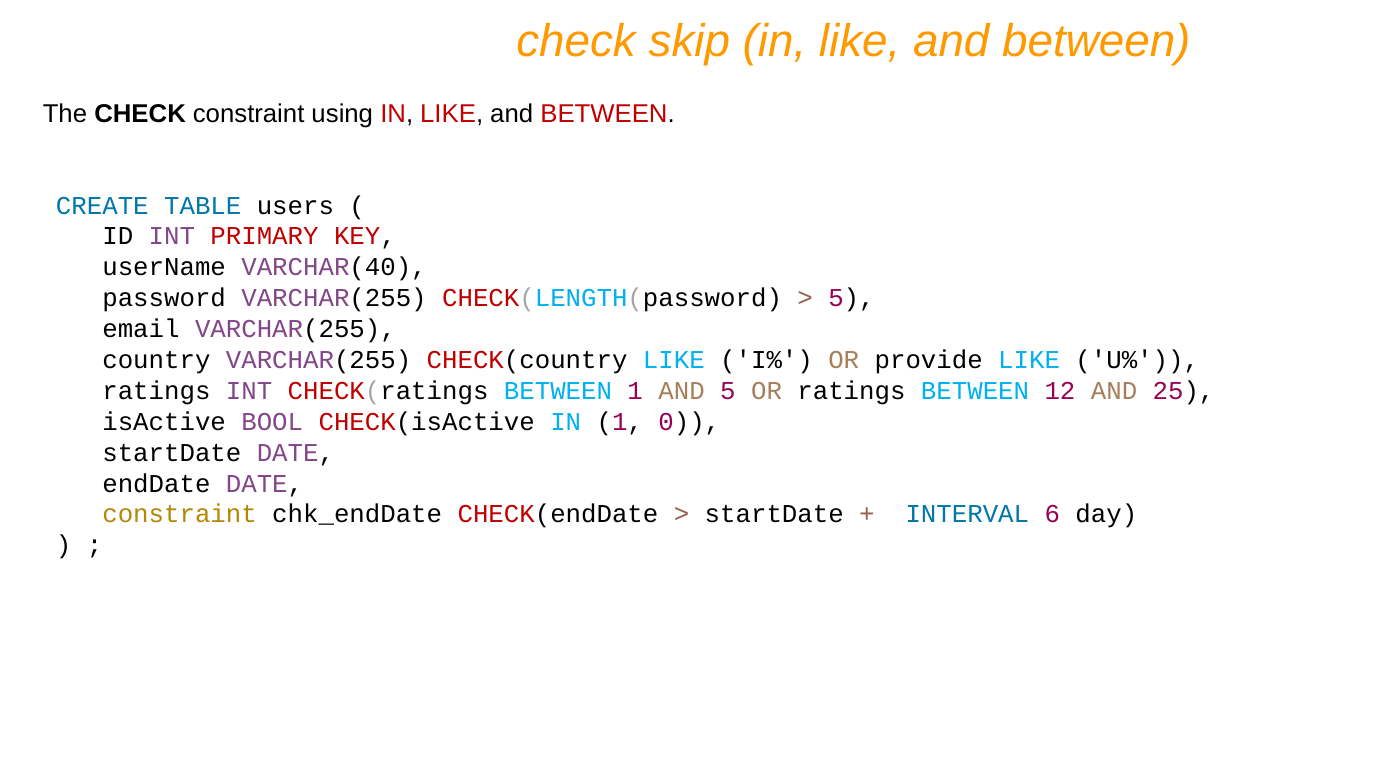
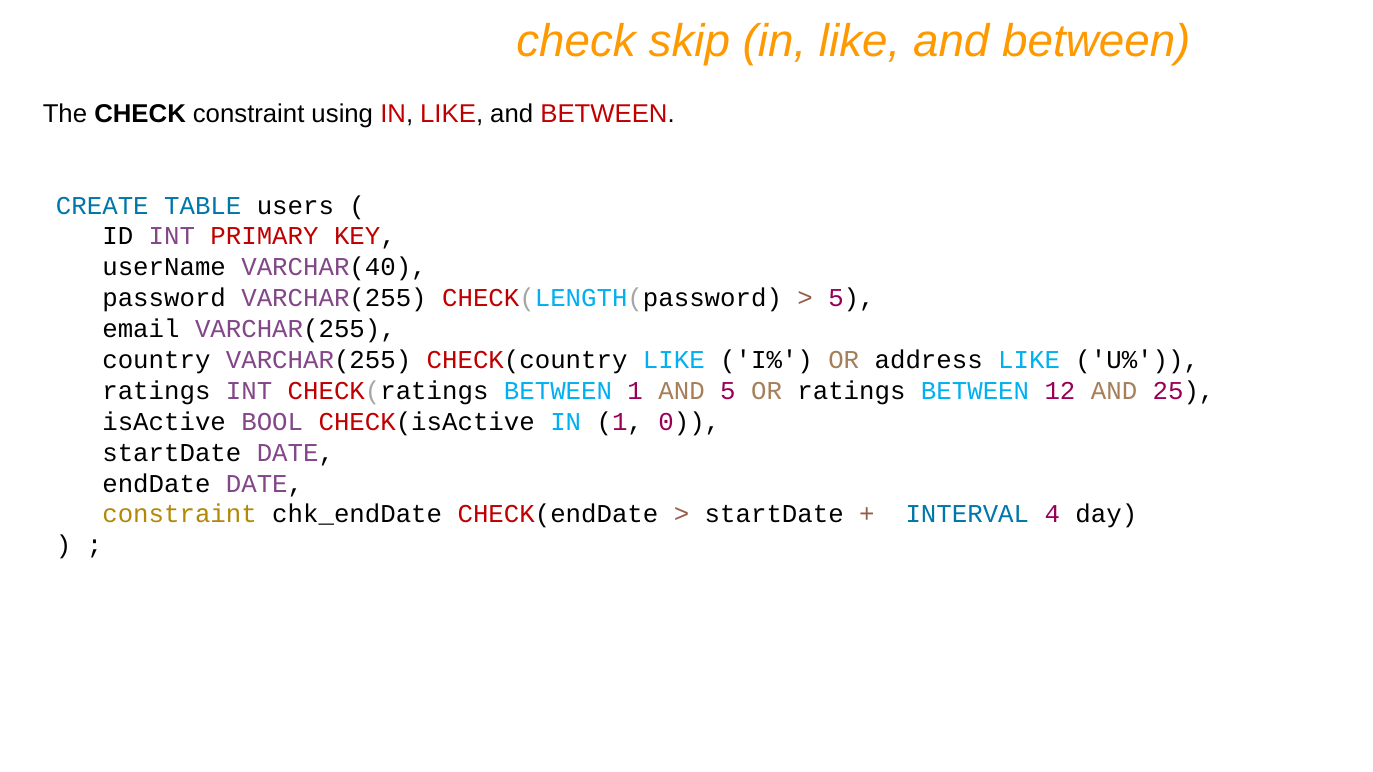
provide: provide -> address (929, 360)
6: 6 -> 4 (1052, 515)
